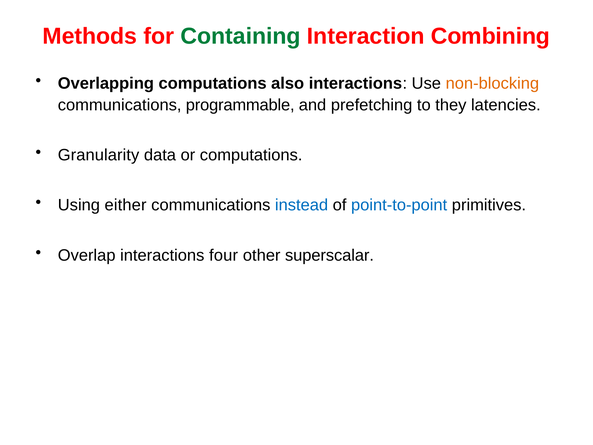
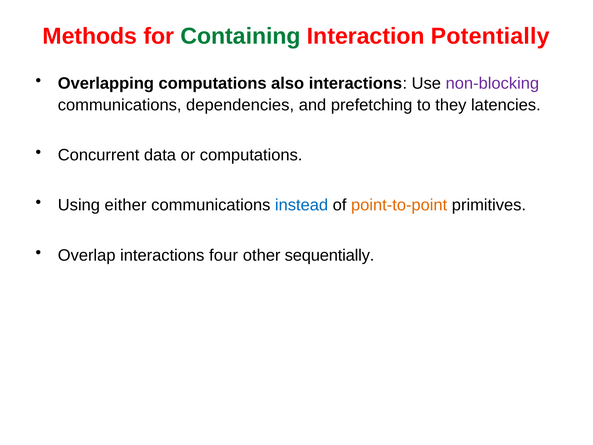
Combining: Combining -> Potentially (490, 36)
non-blocking colour: orange -> purple (492, 83)
programmable: programmable -> dependencies (240, 105)
Granularity: Granularity -> Concurrent (99, 155)
point-to-point colour: blue -> orange (399, 205)
superscalar: superscalar -> sequentially (330, 255)
